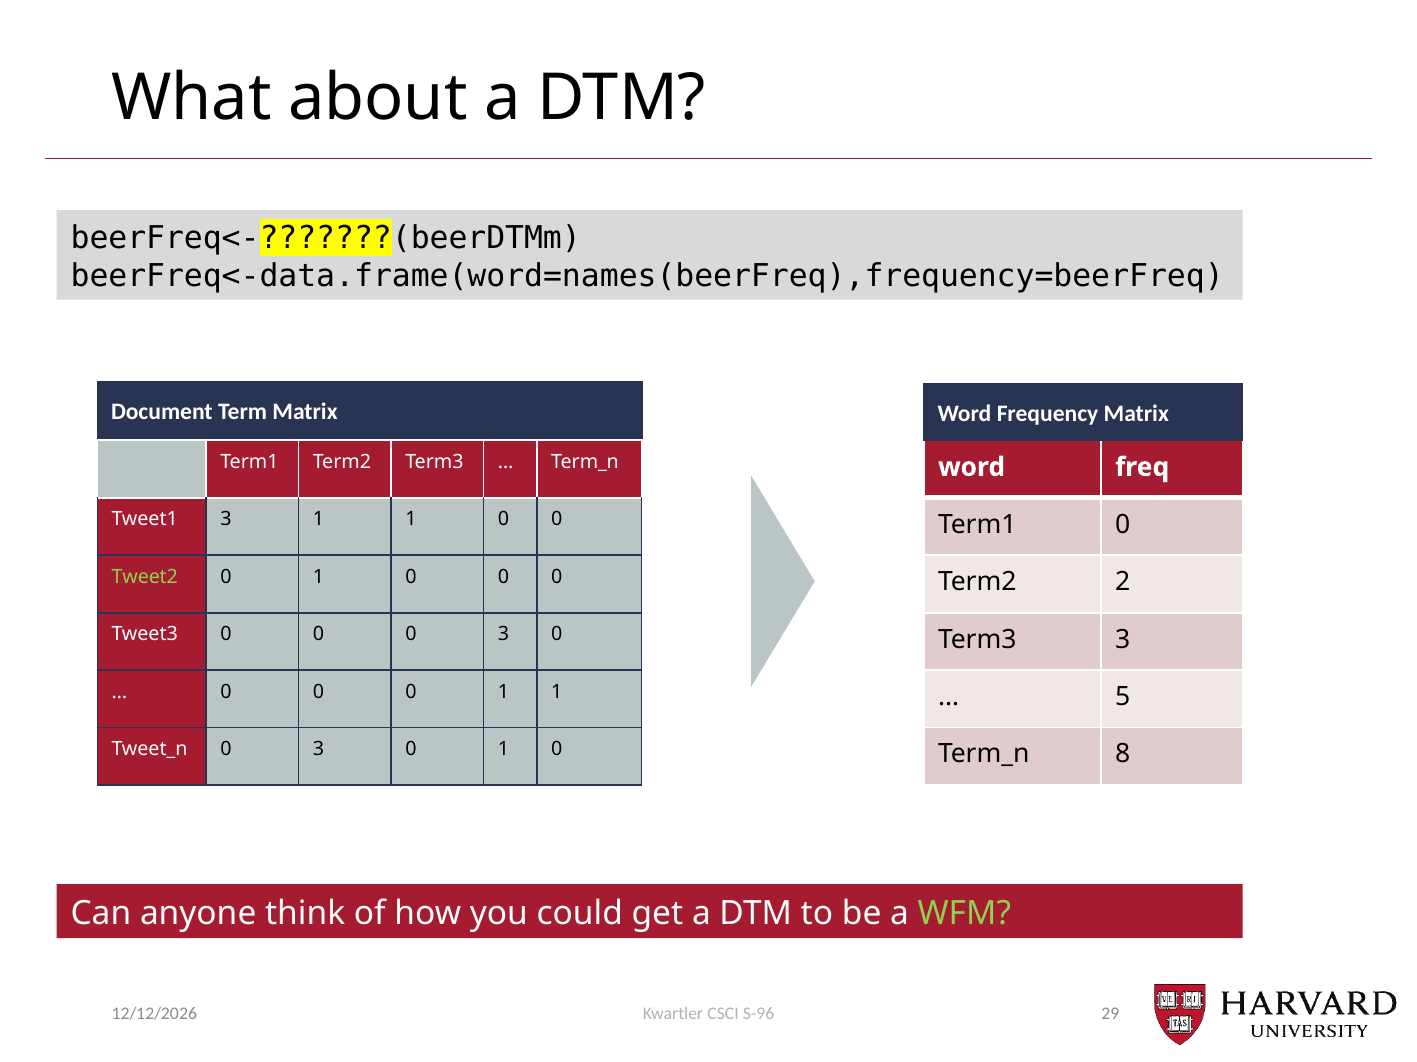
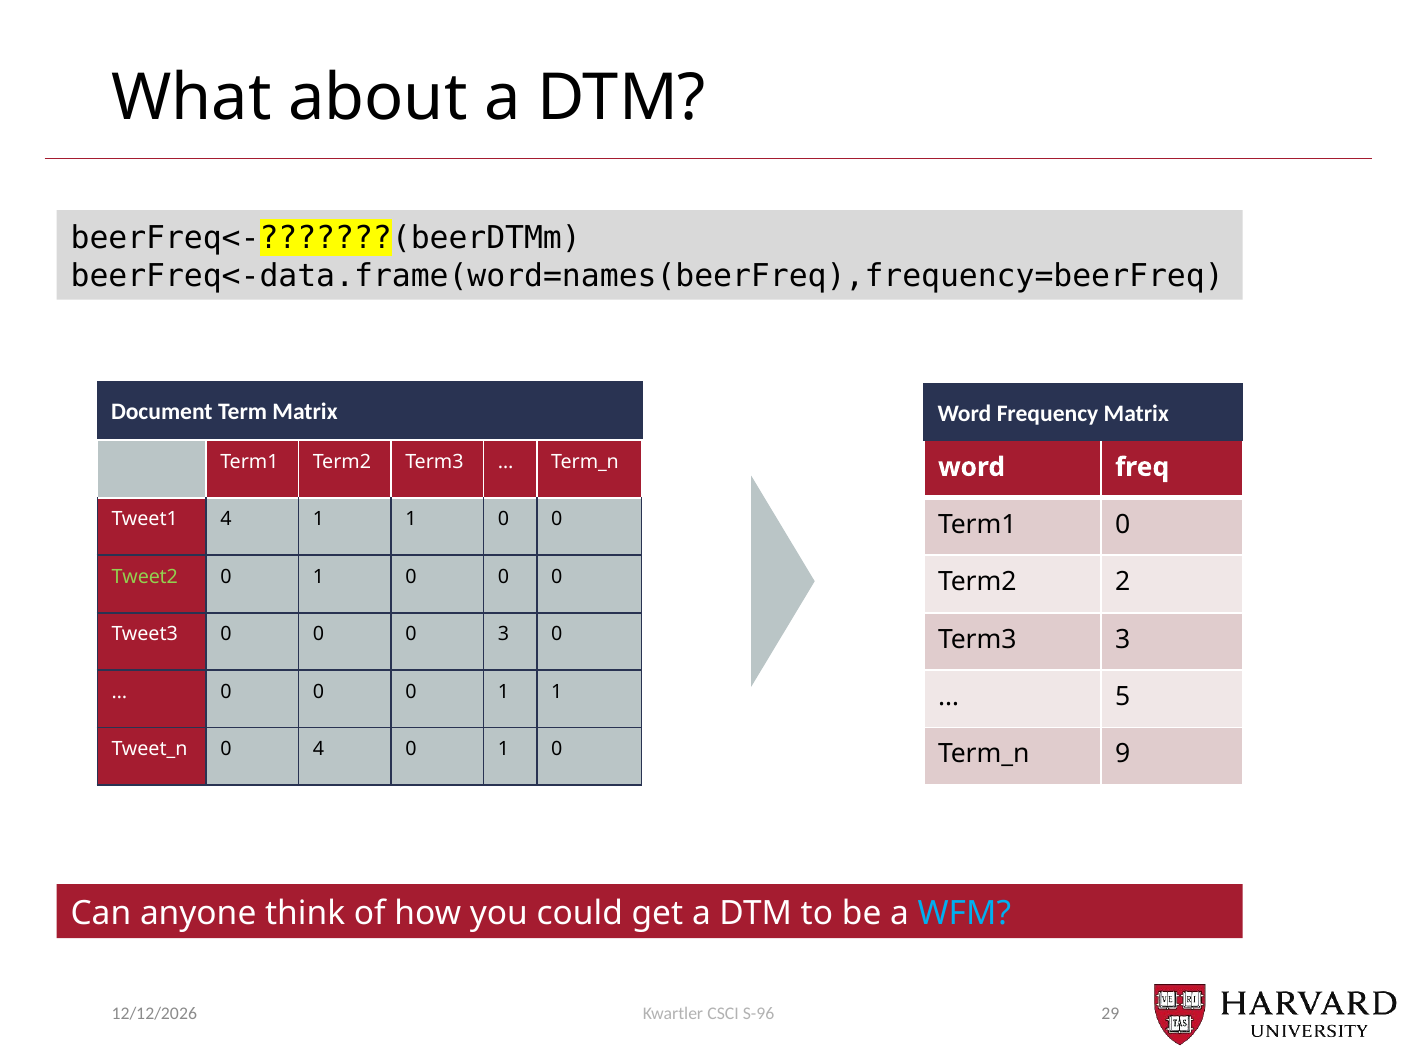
Tweet1 3: 3 -> 4 (226, 520)
3: 3 -> 4 (318, 750)
8: 8 -> 9 (1123, 755)
WFM colour: light green -> light blue (964, 914)
